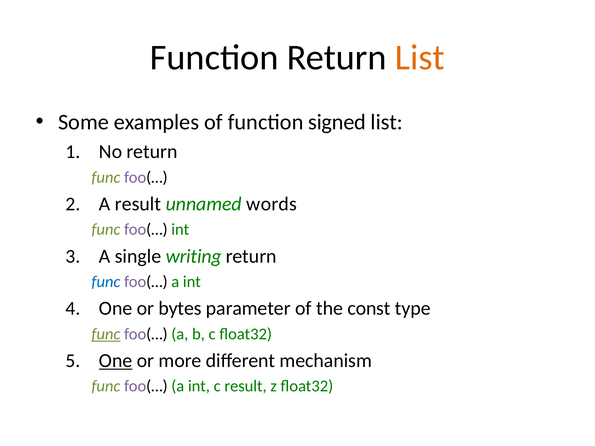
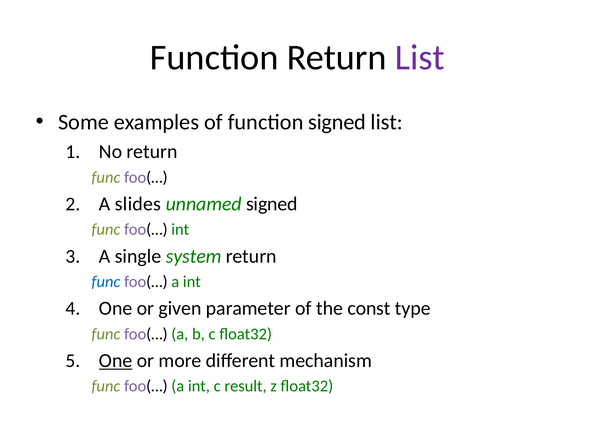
List colour: orange -> purple (420, 58)
A result: result -> slides (138, 204)
unnamed words: words -> signed (272, 204)
writing: writing -> system (194, 256)
bytes: bytes -> given (180, 309)
func underline: present -> none (106, 334)
